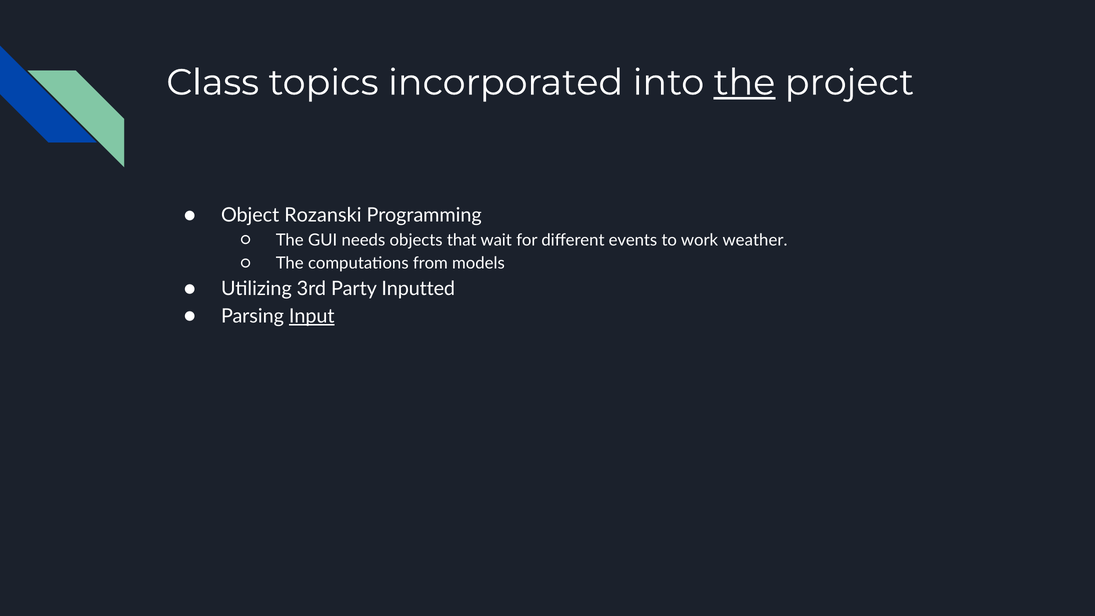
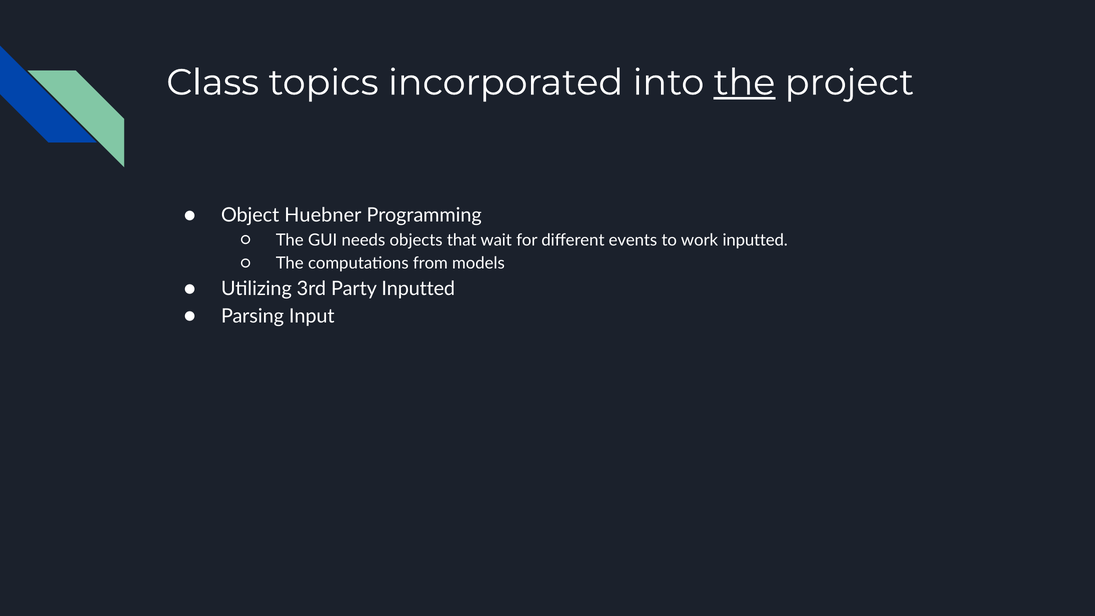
Rozanski: Rozanski -> Huebner (323, 215)
work weather: weather -> inputted (755, 240)
Input underline: present -> none (312, 316)
